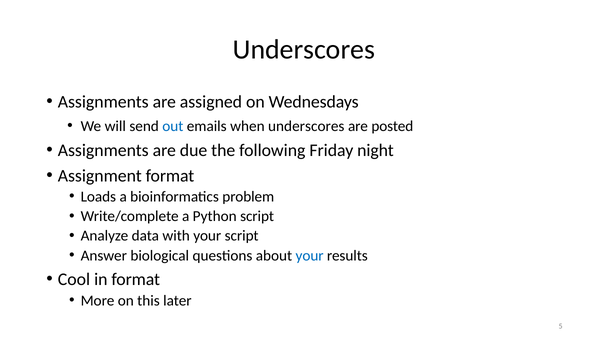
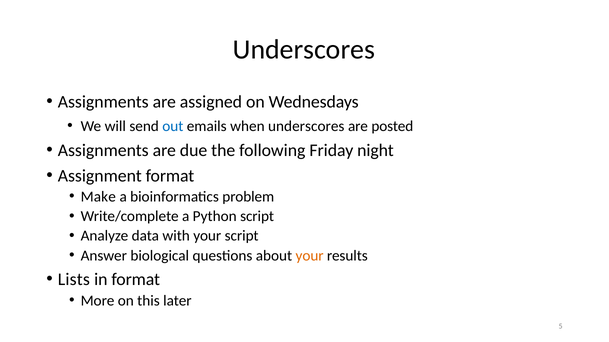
Loads: Loads -> Make (98, 197)
your colour: blue -> orange (310, 256)
Cool: Cool -> Lists (74, 280)
